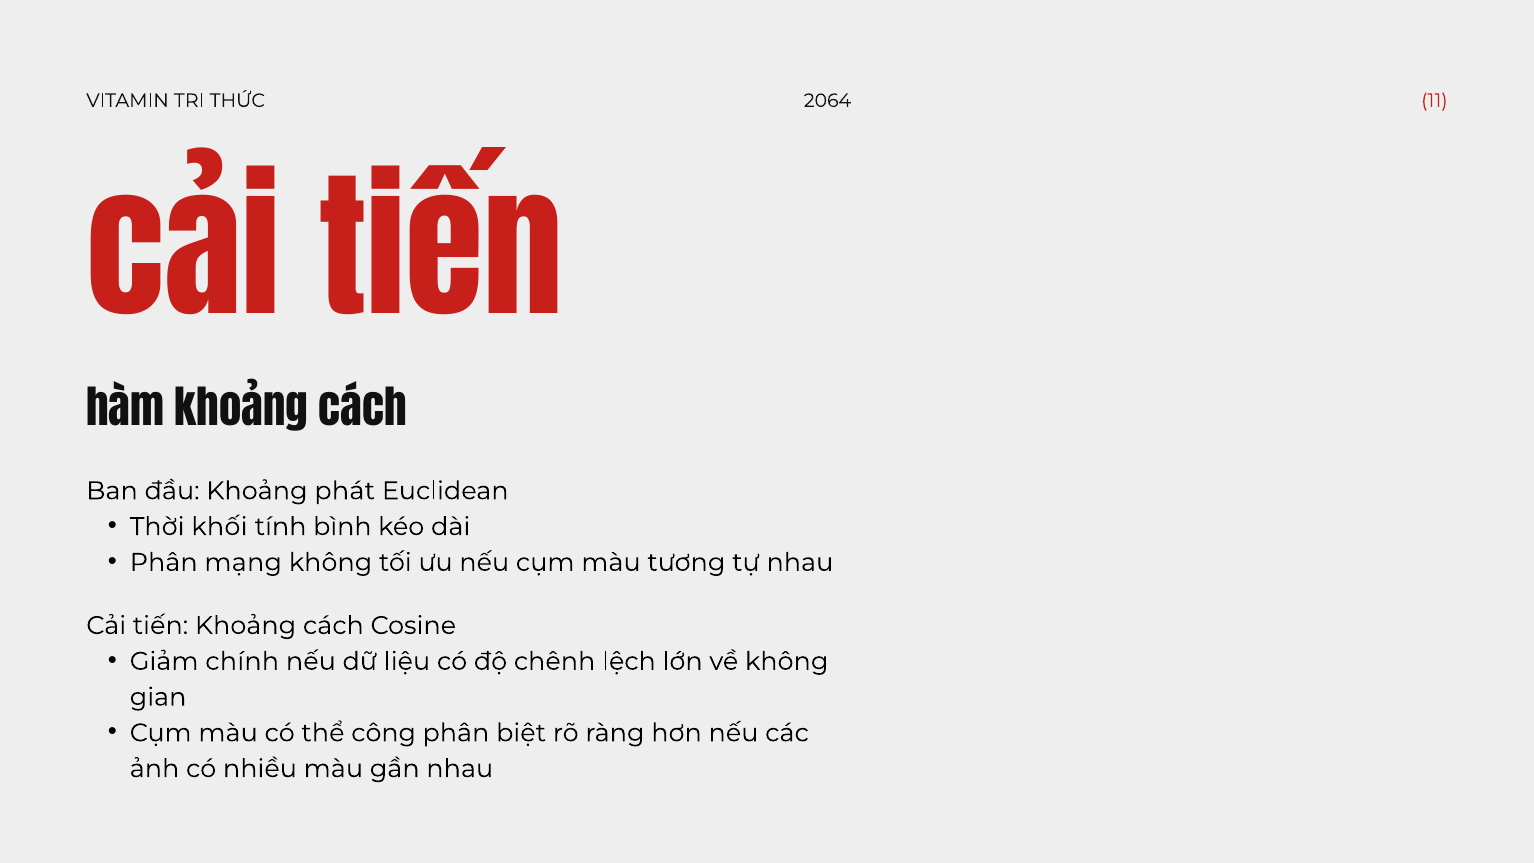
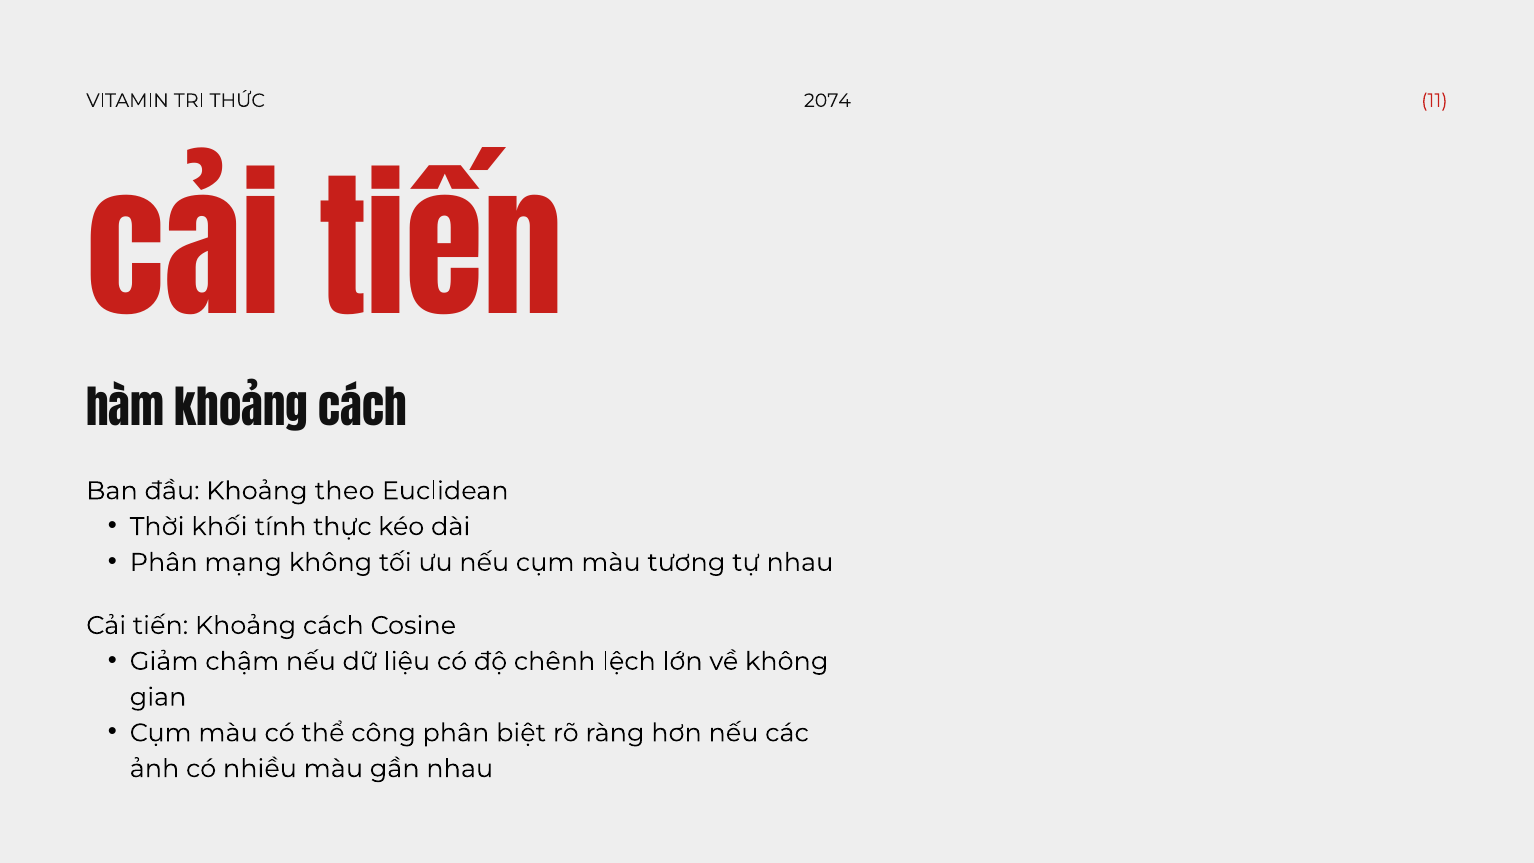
2064: 2064 -> 2074 (827, 101)
phát: phát -> theo (345, 491)
bình: bình -> thực (342, 527)
chính: chính -> chậm (242, 661)
